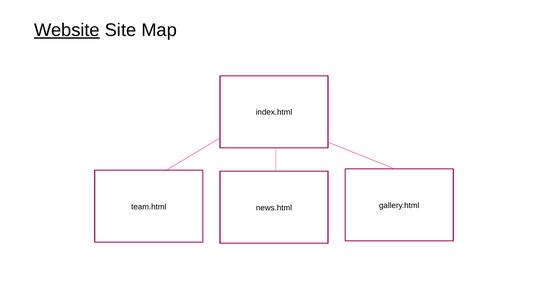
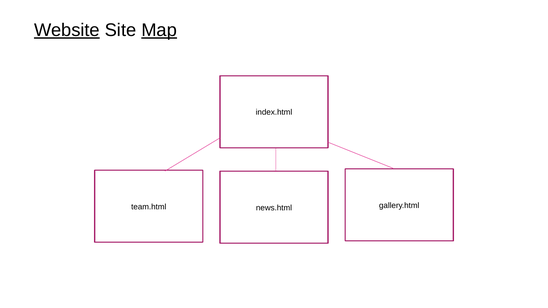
Map underline: none -> present (159, 30)
